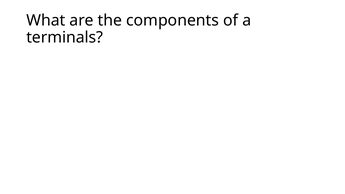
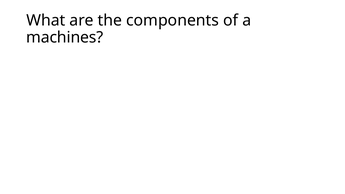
terminals: terminals -> machines (65, 38)
